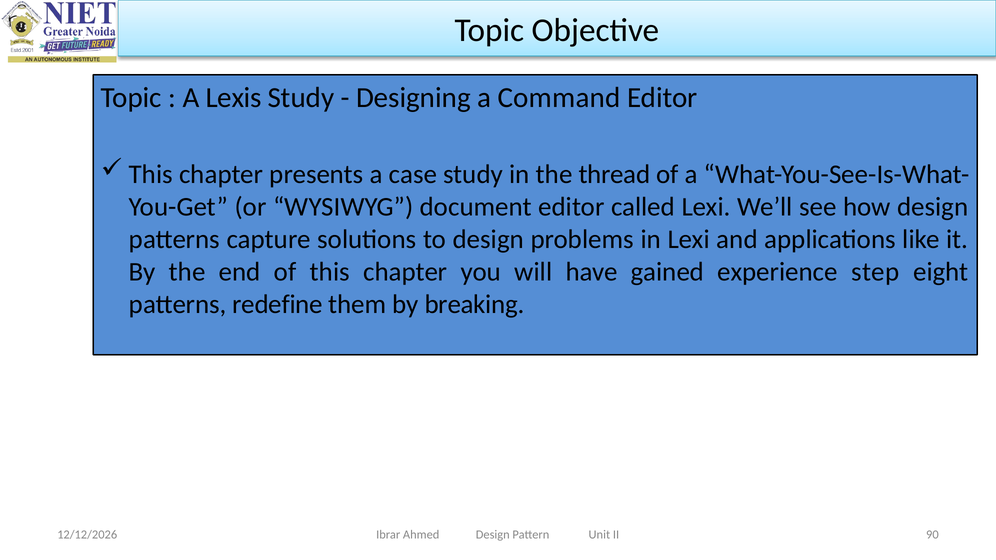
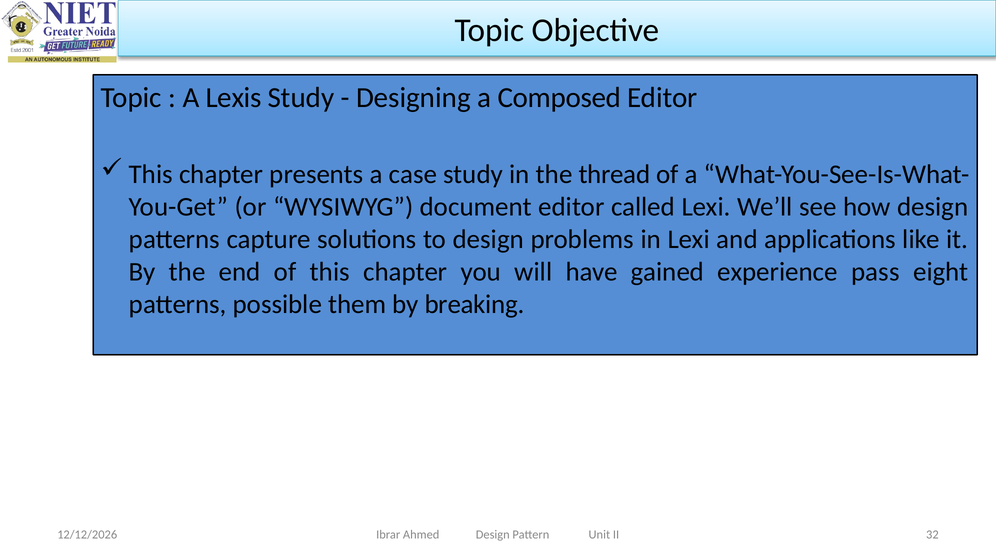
Command: Command -> Composed (559, 98)
step: step -> pass (875, 272)
redefine: redefine -> possible (277, 304)
90: 90 -> 32 (932, 535)
